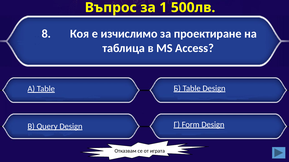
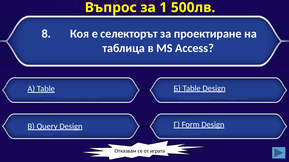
изчислимо: изчислимо -> селекторът (129, 34)
